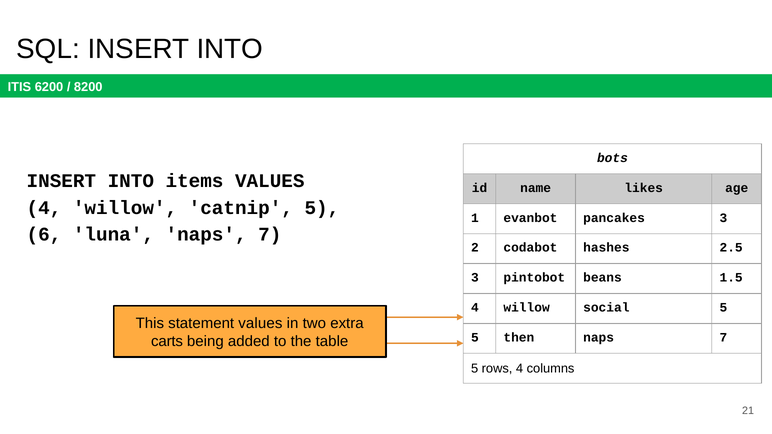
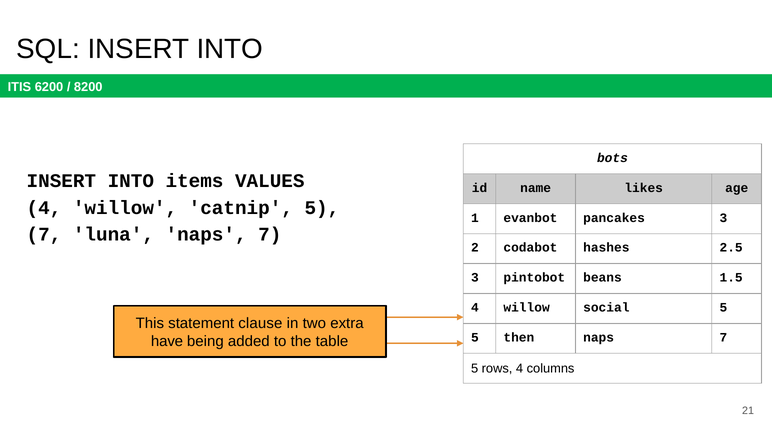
6: 6 -> 7 (44, 234)
statement values: values -> clause (260, 324)
carts: carts -> have (167, 342)
